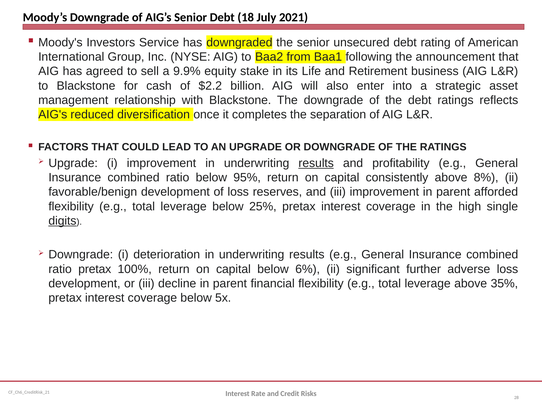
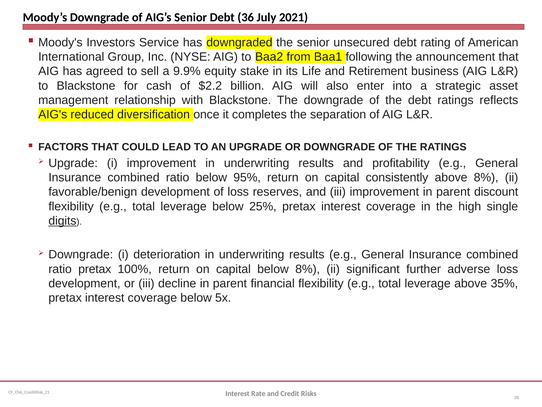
18: 18 -> 36 (246, 18)
results underline: present -> none (316, 163)
afforded: afforded -> discount (496, 192)
below 6%: 6% -> 8% (308, 269)
